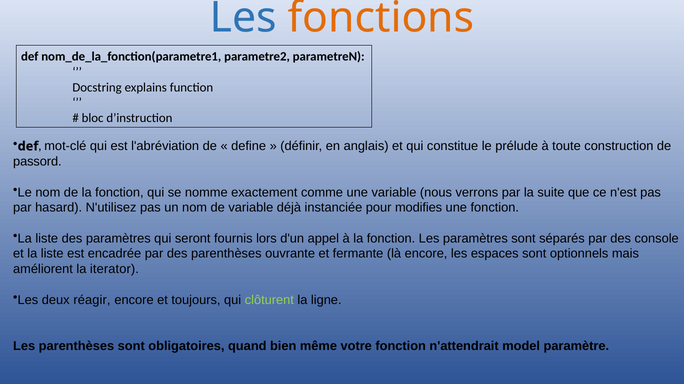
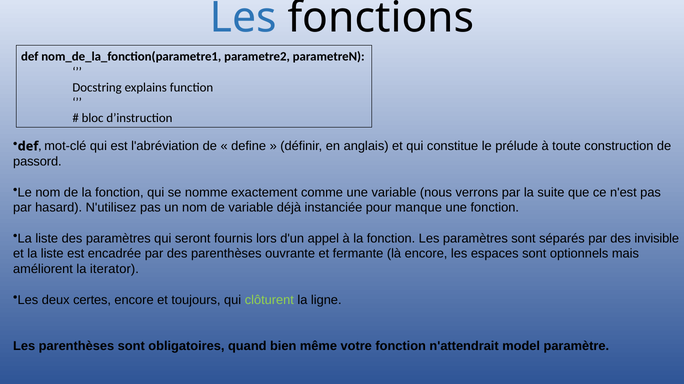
fonctions colour: orange -> black (381, 18)
modifies: modifies -> manque (418, 208)
console: console -> invisible (657, 239)
réagir: réagir -> certes (92, 300)
